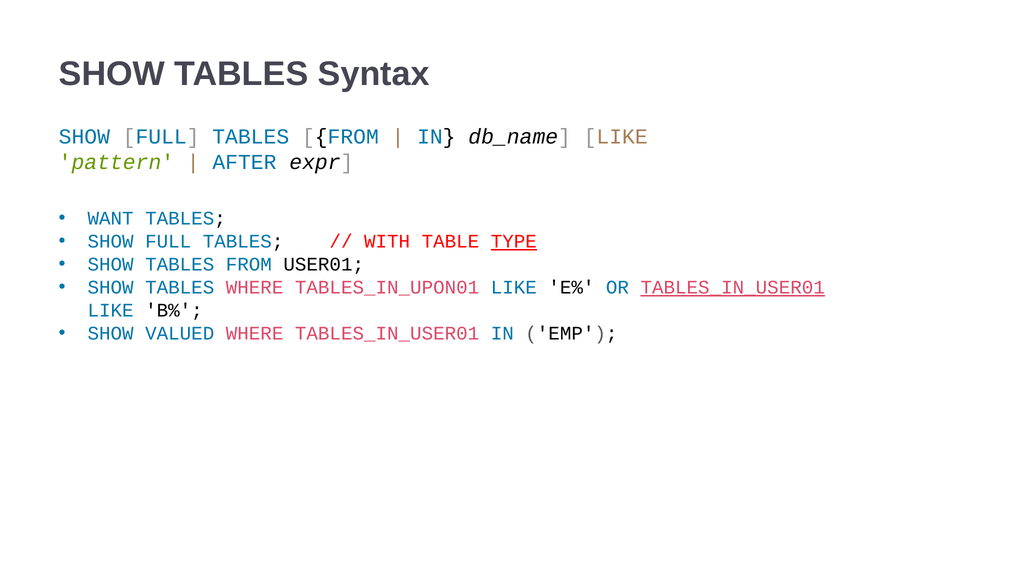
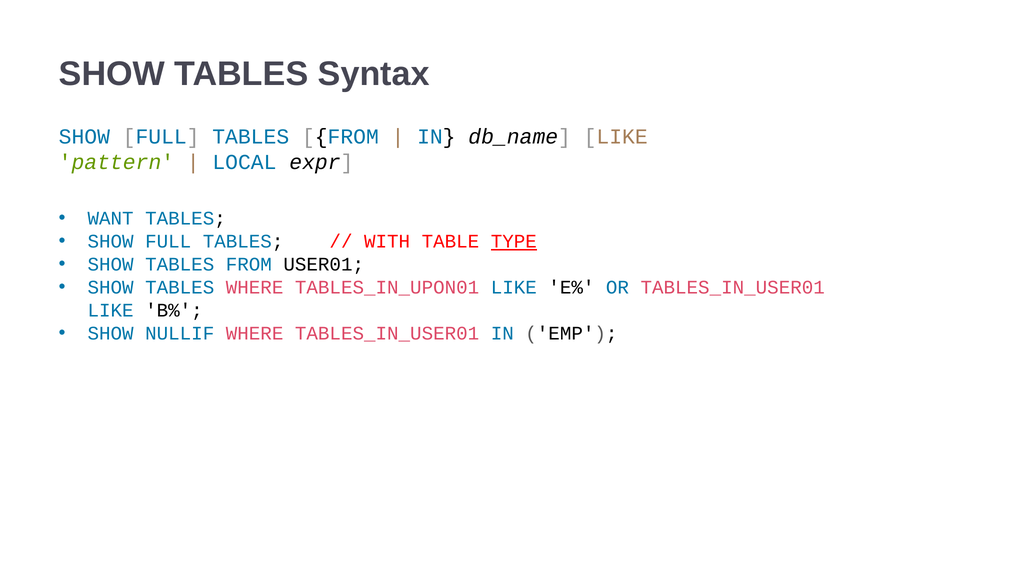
AFTER: AFTER -> LOCAL (244, 162)
TABLES_IN_USER01 underline: present -> none (733, 287)
VALUED: VALUED -> NULLIF (180, 334)
